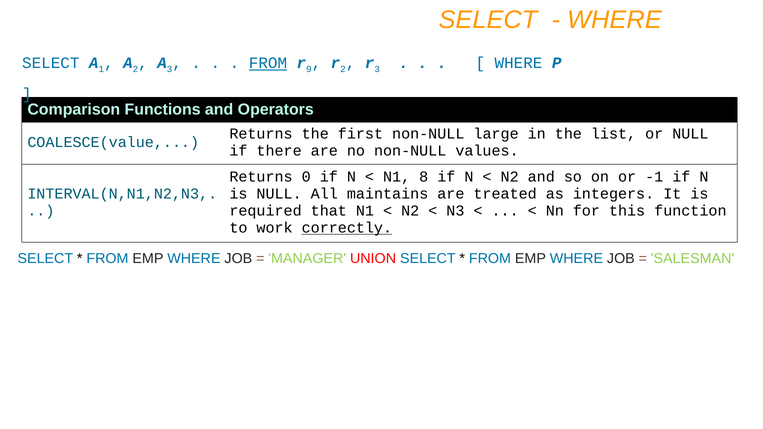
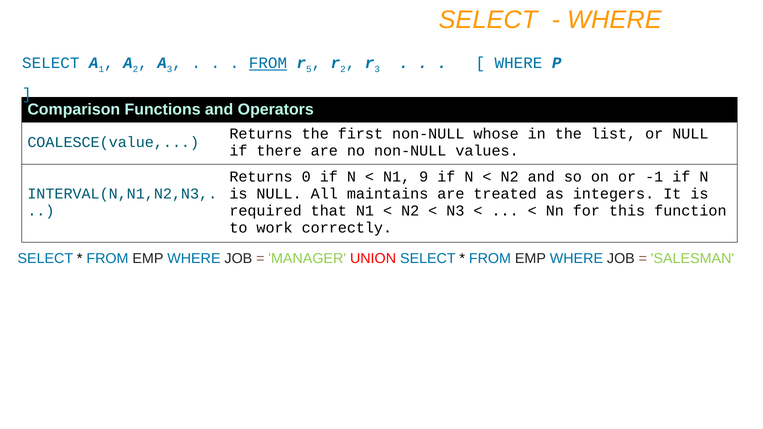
9: 9 -> 5 (309, 69)
large: large -> whose (496, 134)
8: 8 -> 9 (424, 177)
correctly underline: present -> none (347, 228)
